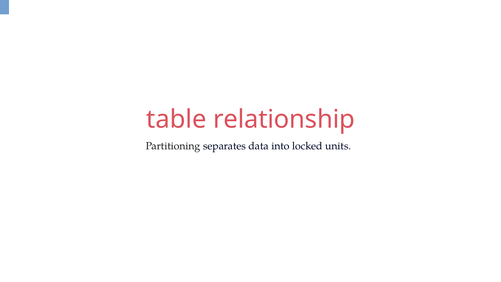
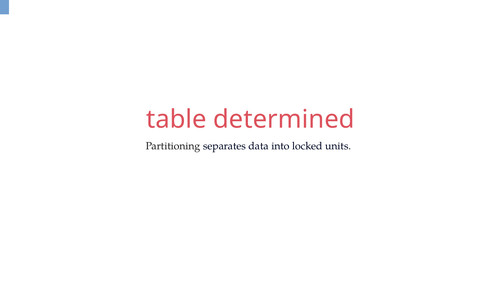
relationship: relationship -> determined (284, 119)
